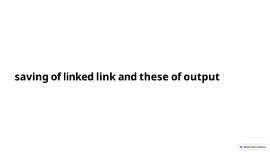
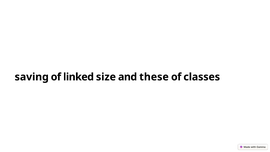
link: link -> size (106, 77)
output: output -> classes (202, 77)
